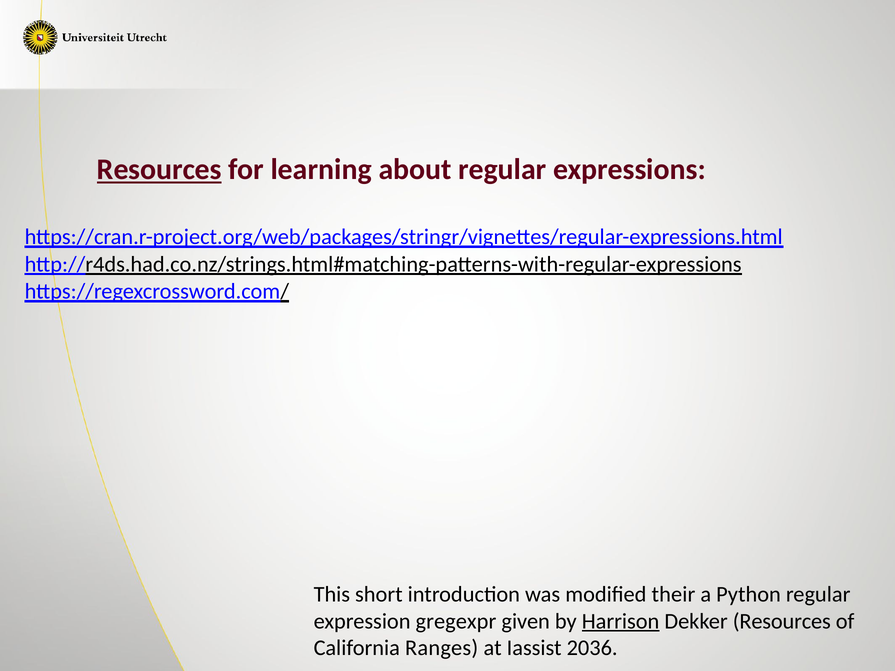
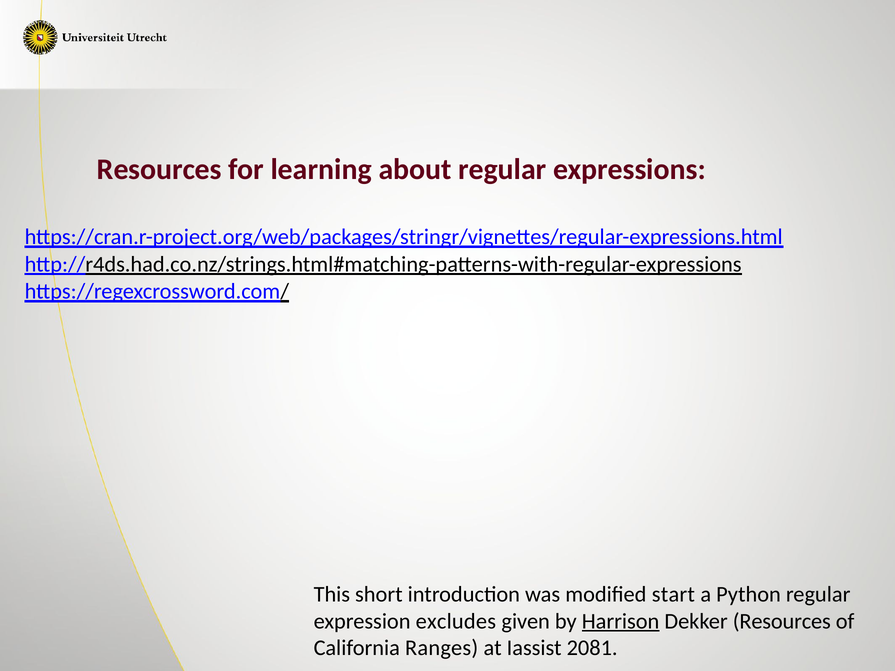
Resources underline: present -> none (159, 170)
their: their -> start (673, 595)
gregexpr: gregexpr -> excludes (456, 621)
2036: 2036 -> 2081 (592, 648)
